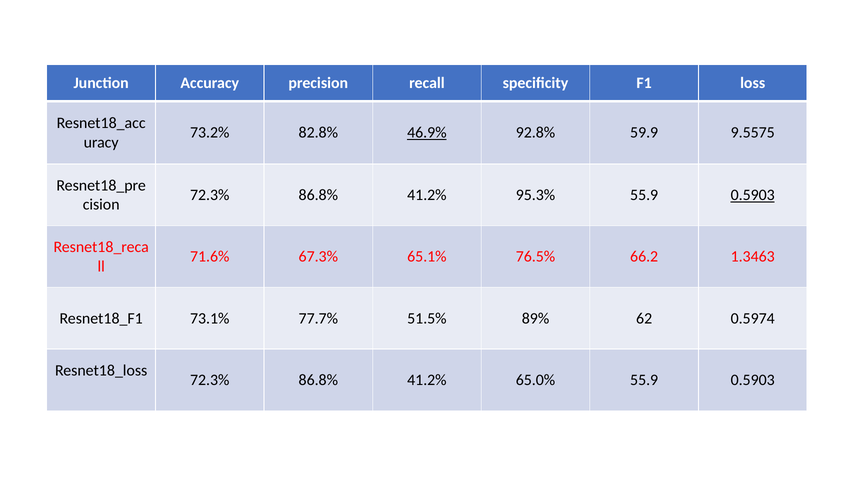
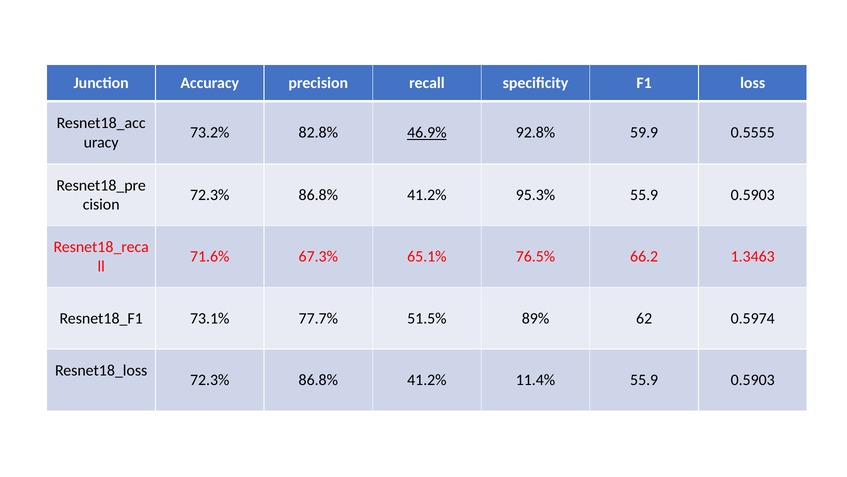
9.5575: 9.5575 -> 0.5555 (753, 133)
0.5903 underline: present -> none (753, 195)
65.0%: 65.0% -> 11.4% (535, 380)
